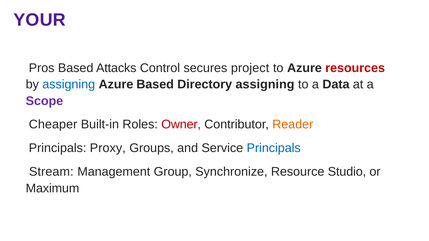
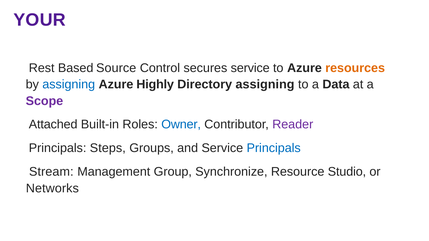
Pros: Pros -> Rest (42, 68)
Attacks: Attacks -> Source (116, 68)
secures project: project -> service (250, 68)
resources colour: red -> orange (355, 68)
Azure Based: Based -> Highly (155, 85)
Cheaper: Cheaper -> Attached (53, 125)
Owner colour: red -> blue (181, 125)
Reader colour: orange -> purple (293, 125)
Proxy: Proxy -> Steps (108, 148)
Maximum: Maximum -> Networks (52, 189)
